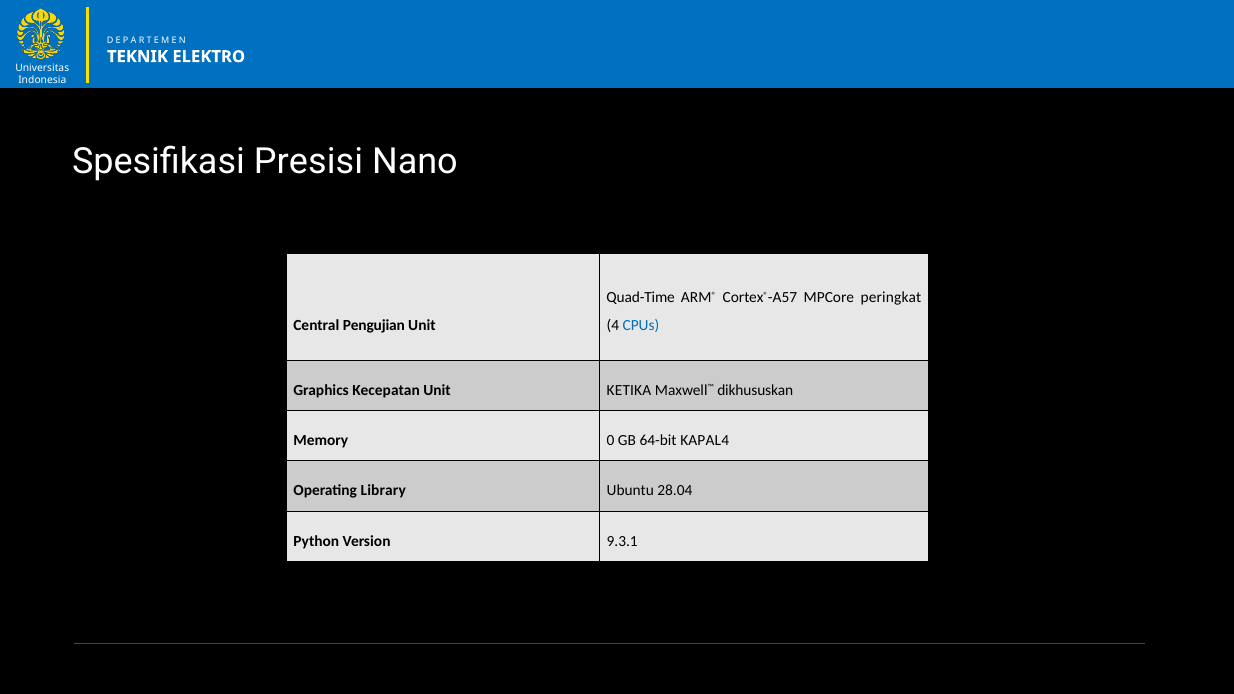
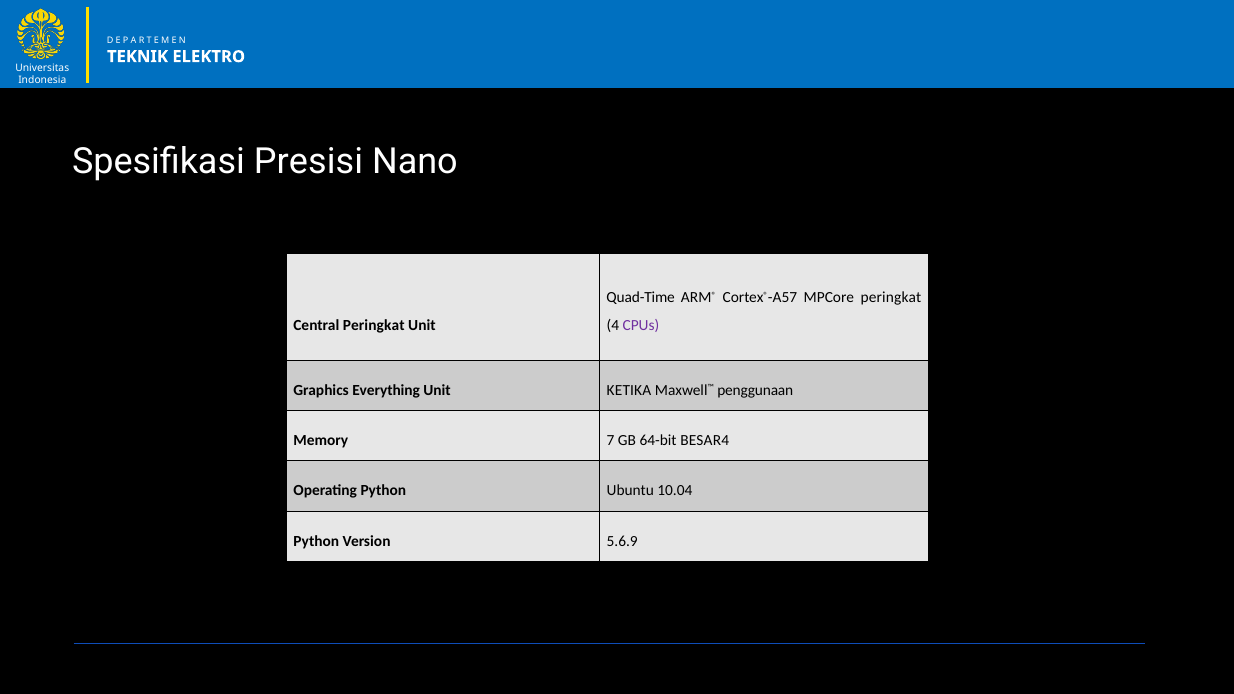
Central Pengujian: Pengujian -> Peringkat (374, 326)
CPUs colour: blue -> purple (641, 326)
Kecepatan: Kecepatan -> Everything (386, 390)
dikhususkan: dikhususkan -> penggunaan (755, 390)
0: 0 -> 7 (611, 441)
KAPAL4: KAPAL4 -> BESAR4 (705, 441)
Operating Library: Library -> Python (383, 491)
28.04: 28.04 -> 10.04 (675, 491)
9.3.1: 9.3.1 -> 5.6.9 (622, 541)
